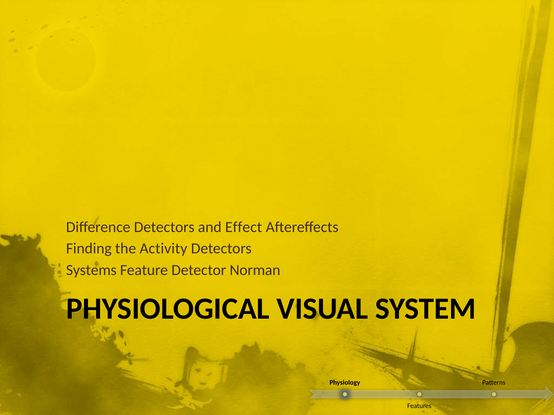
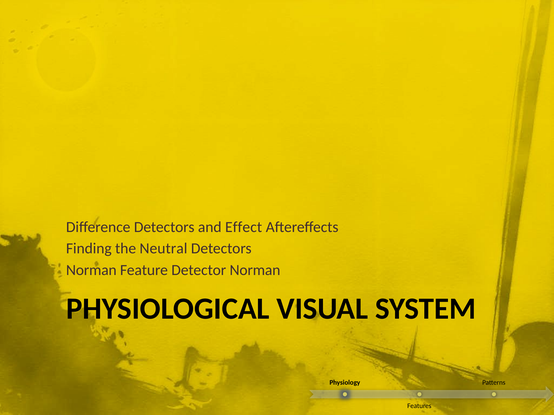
Activity: Activity -> Neutral (163, 249)
Systems: Systems -> Norman (91, 270)
